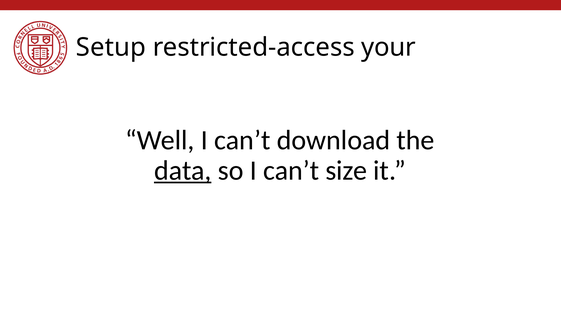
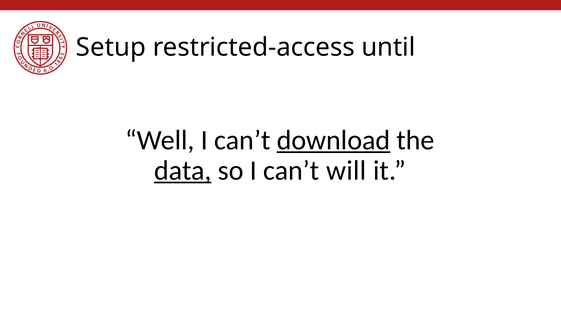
your: your -> until (388, 47)
download underline: none -> present (333, 140)
size: size -> will (346, 170)
